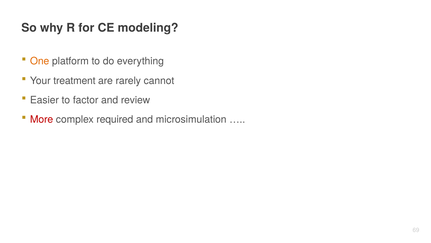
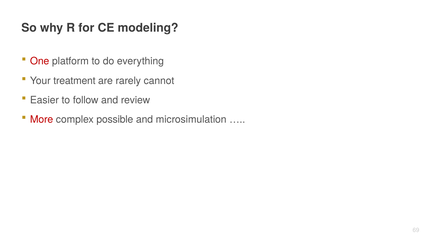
One colour: orange -> red (40, 61)
factor: factor -> follow (86, 100)
required: required -> possible (115, 119)
